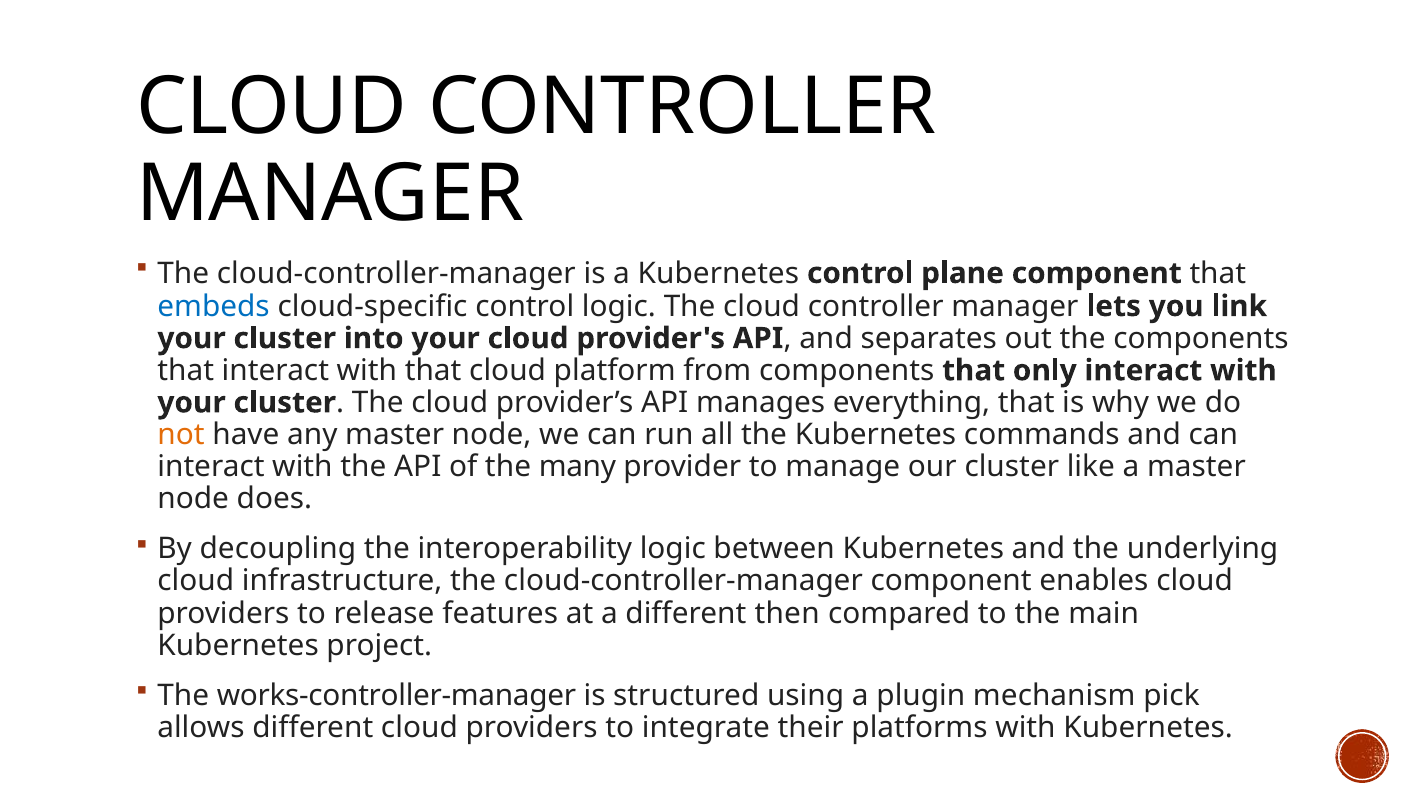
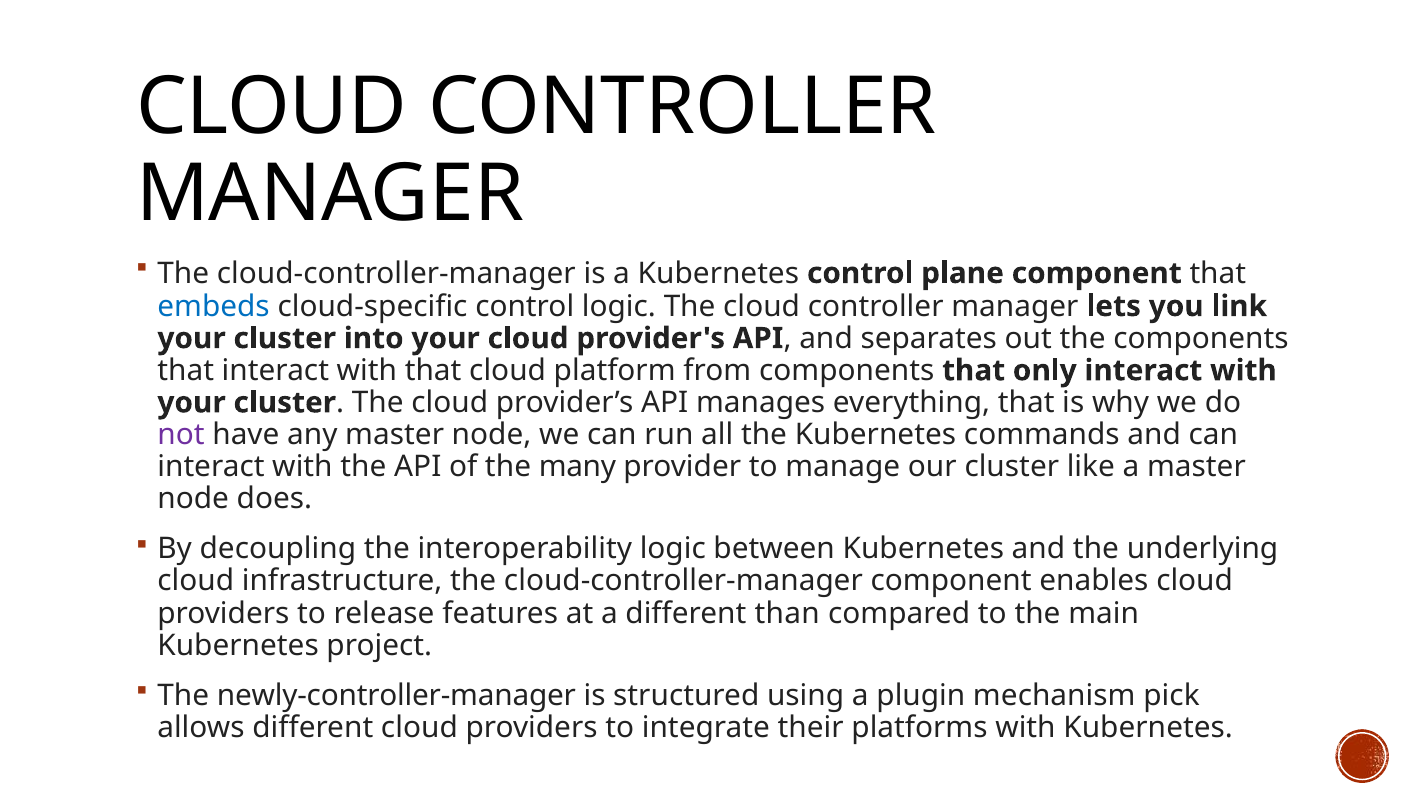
not colour: orange -> purple (181, 435)
then: then -> than (787, 613)
works-controller-manager: works-controller-manager -> newly-controller-manager (396, 695)
